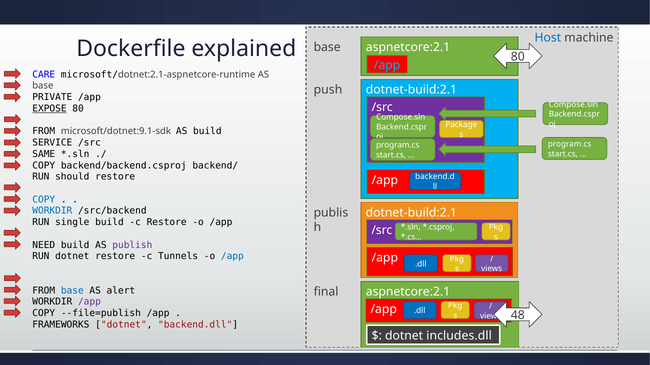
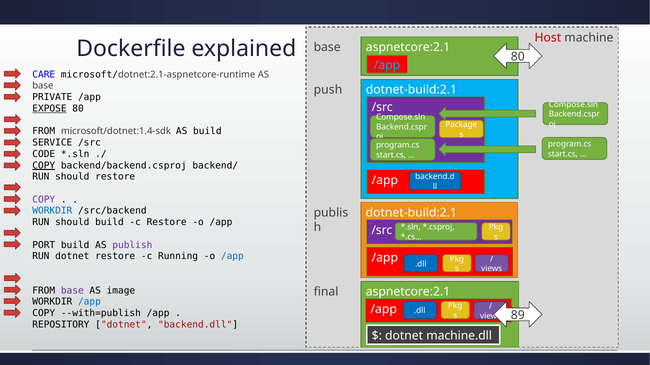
Host colour: blue -> red (548, 38)
microsoft/dotnet:9.1-sdk: microsoft/dotnet:9.1-sdk -> microsoft/dotnet:1.4-sdk (116, 132)
SAME: SAME -> CODE (44, 154)
COPY underline: none -> present (44, 166)
COPY colour: blue -> purple (44, 200)
single: single -> should (72, 223)
NEED: NEED -> PORT (44, 245)
Tunnels: Tunnels -> Running (178, 257)
base colour: blue -> purple (72, 291)
alert: alert -> image (121, 291)
/app colour: purple -> blue (89, 302)
--file=publish: --file=publish -> --with=publish (101, 314)
48: 48 -> 89 (518, 316)
FRAMEWORKS: FRAMEWORKS -> REPOSITORY (61, 325)
includes.dll: includes.dll -> machine.dll (459, 336)
